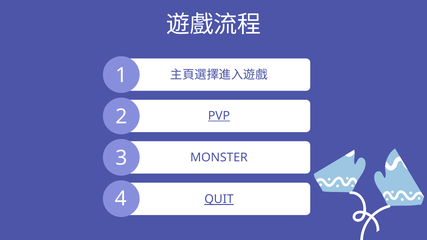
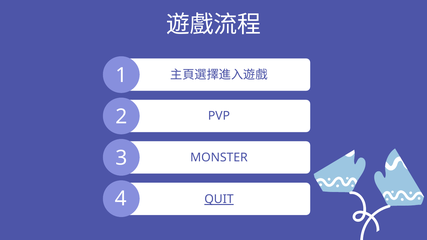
PVP underline: present -> none (219, 116)
